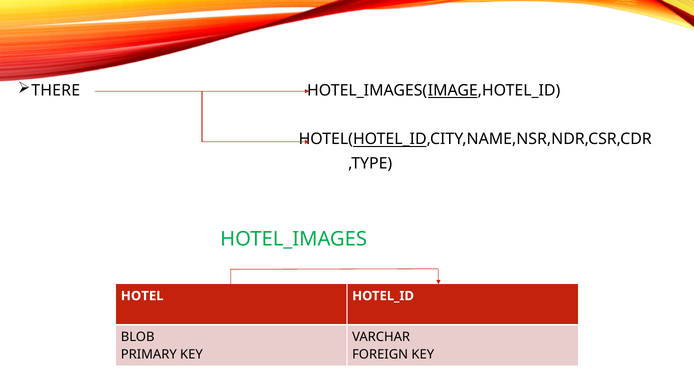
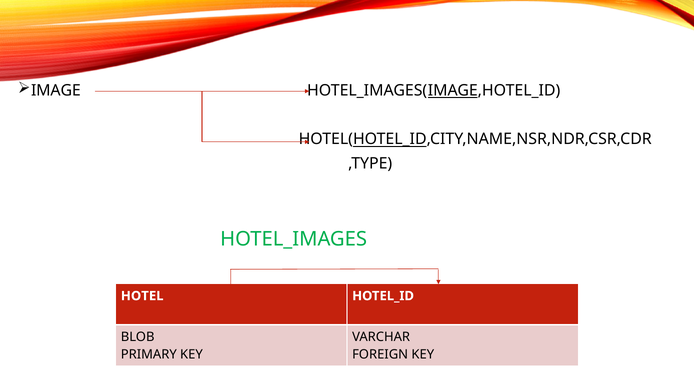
THERE: THERE -> IMAGE (56, 90)
